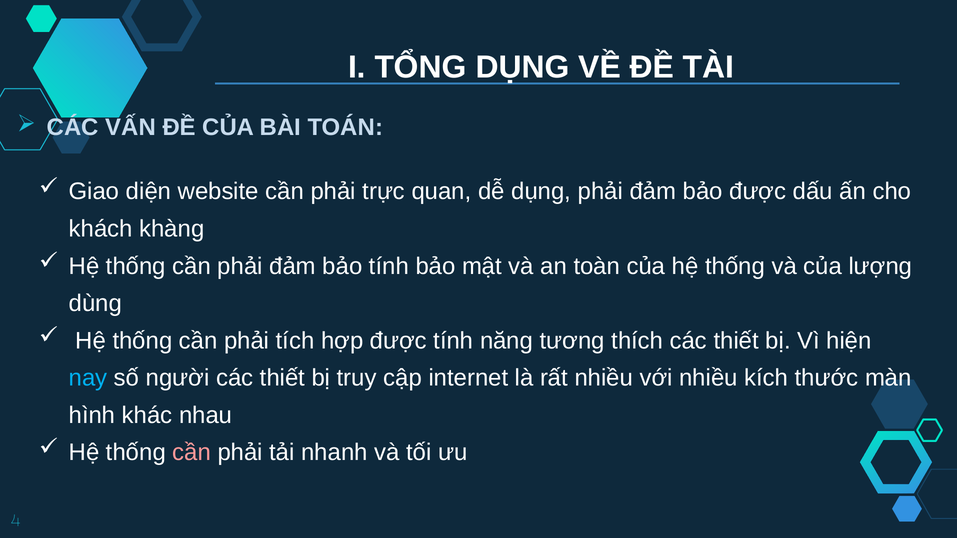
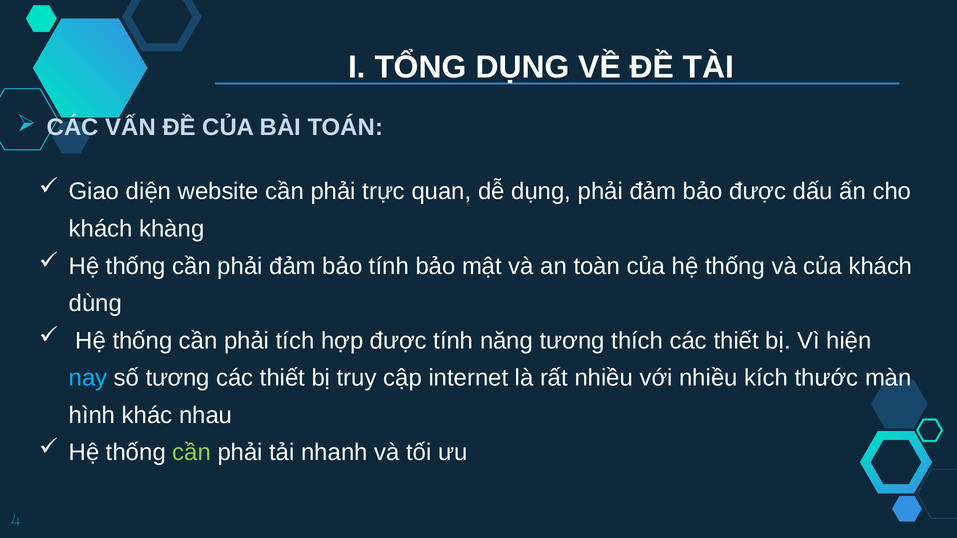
của lượng: lượng -> khách (880, 266)
số người: người -> tương (178, 378)
cần colour: pink -> light green (192, 453)
